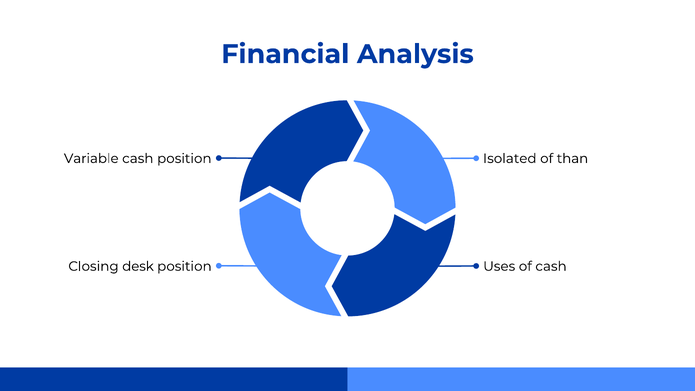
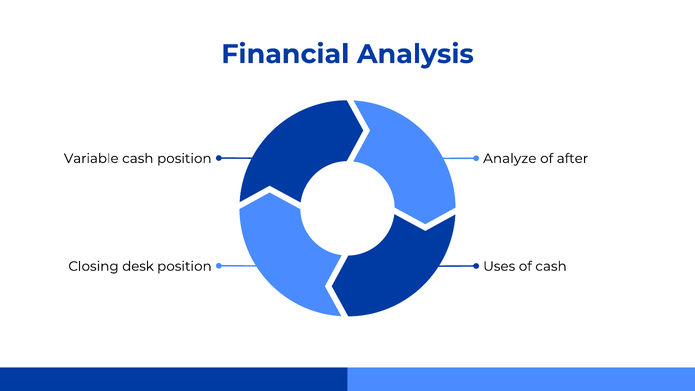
Isolated: Isolated -> Analyze (510, 159)
than: than -> after (572, 159)
